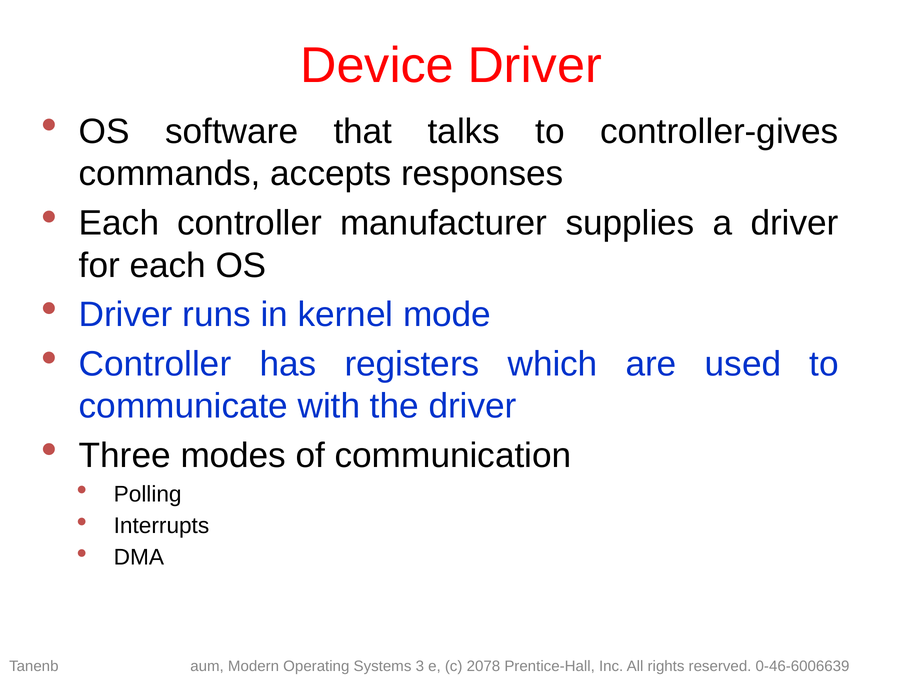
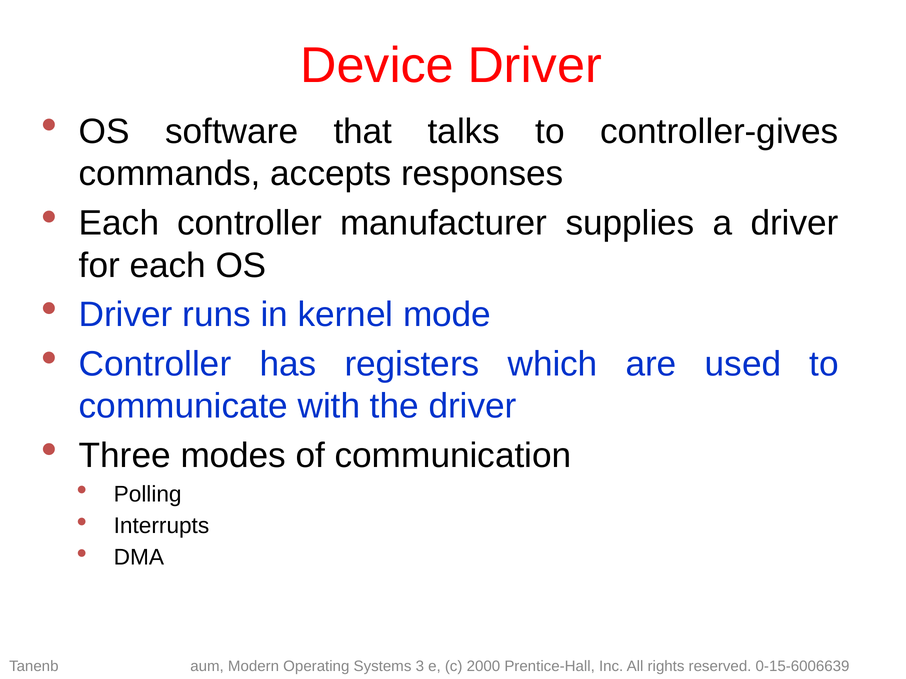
2078: 2078 -> 2000 (483, 667)
0-46-6006639: 0-46-6006639 -> 0-15-6006639 (803, 667)
